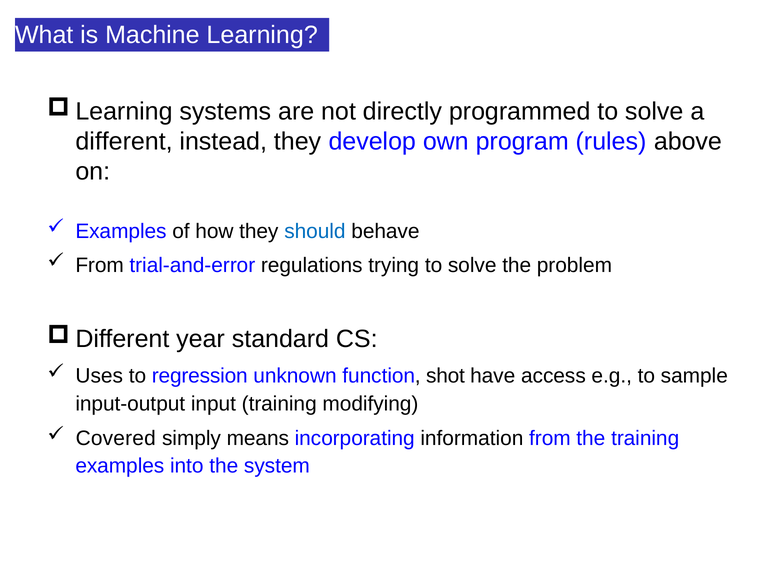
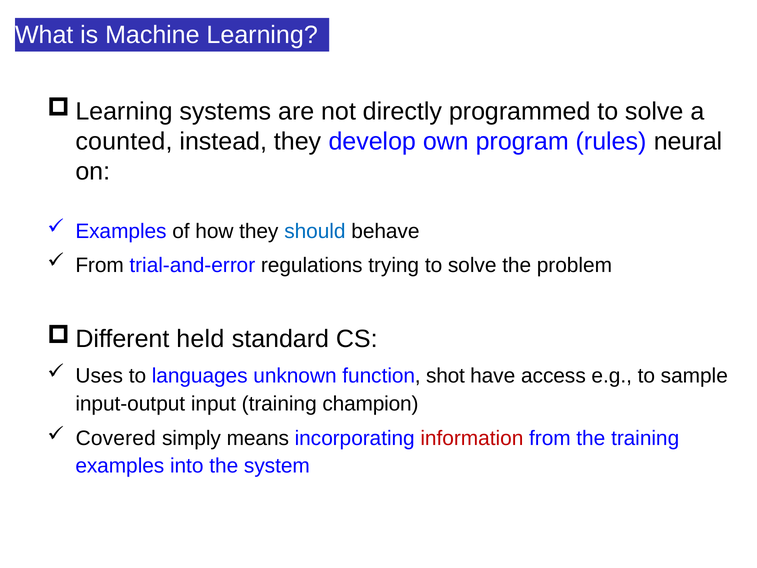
different: different -> counted (124, 142)
above: above -> neural (688, 142)
year: year -> held (200, 339)
regression: regression -> languages (200, 376)
modifying: modifying -> champion (370, 404)
information colour: black -> red (472, 438)
